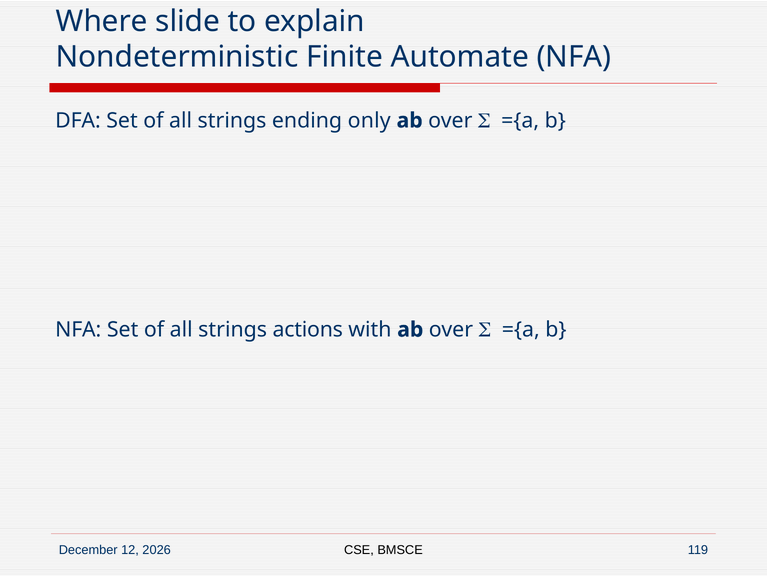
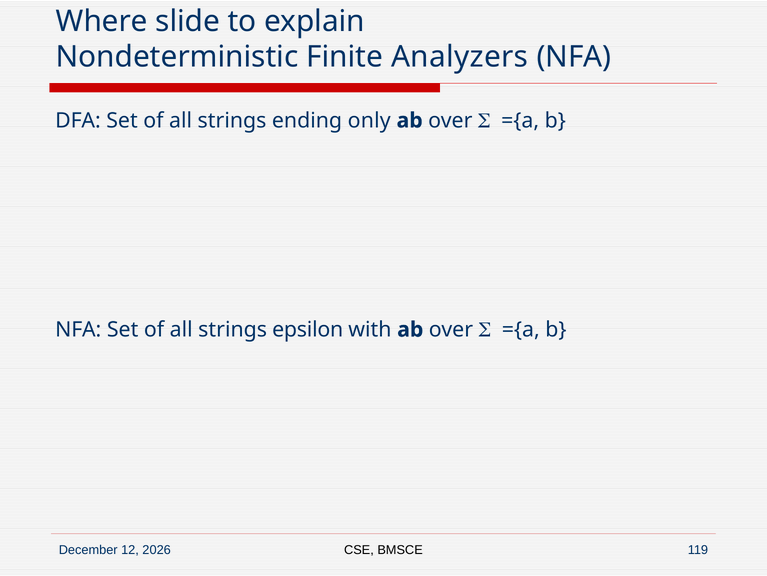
Automate: Automate -> Analyzers (460, 57)
actions: actions -> epsilon (308, 329)
